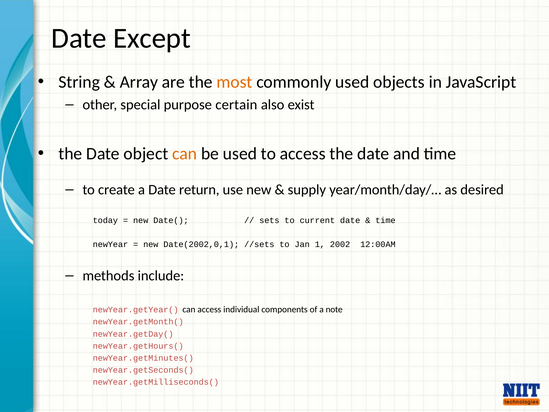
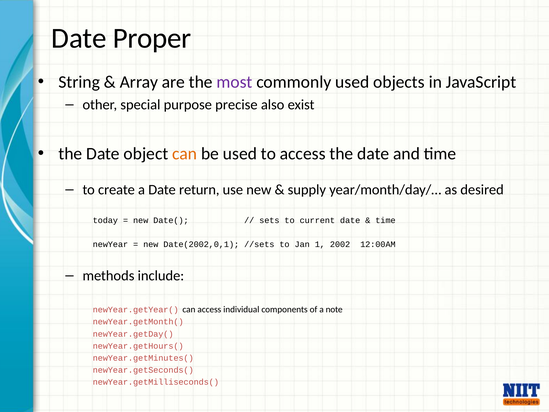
Except: Except -> Proper (152, 38)
most colour: orange -> purple (235, 82)
certain: certain -> precise (236, 105)
